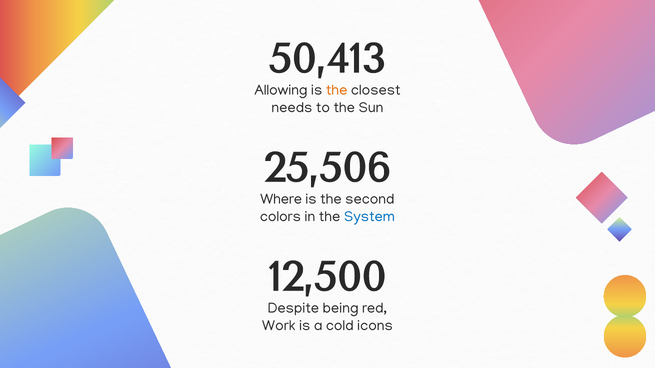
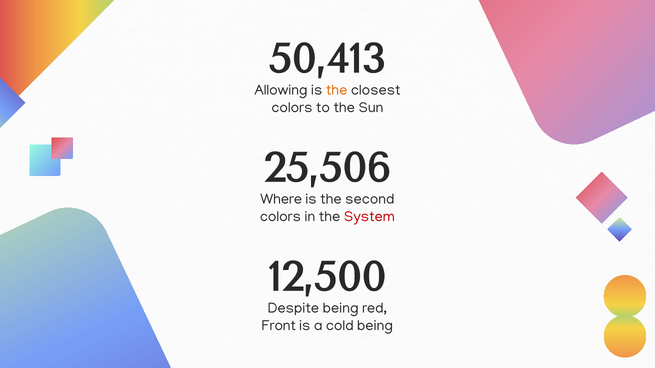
needs: needs -> colors (292, 108)
System colour: blue -> red (369, 217)
Work: Work -> Front (279, 326)
cold icons: icons -> being (375, 326)
